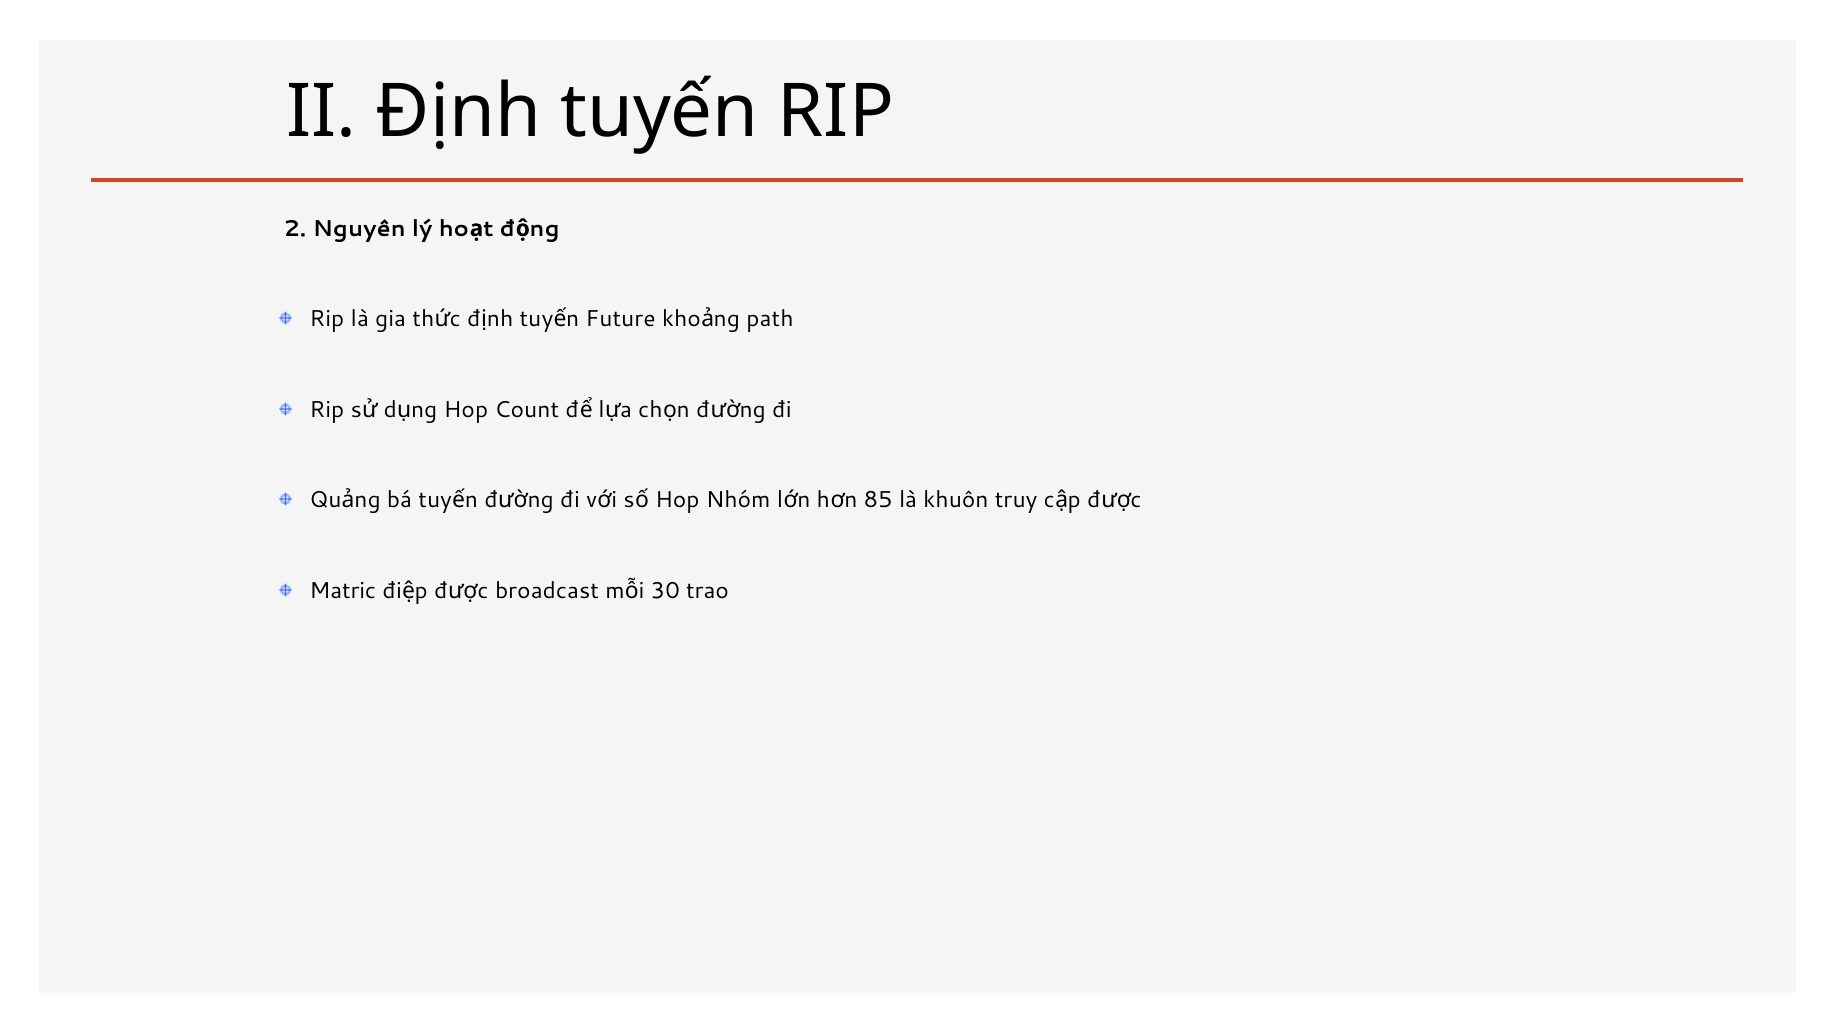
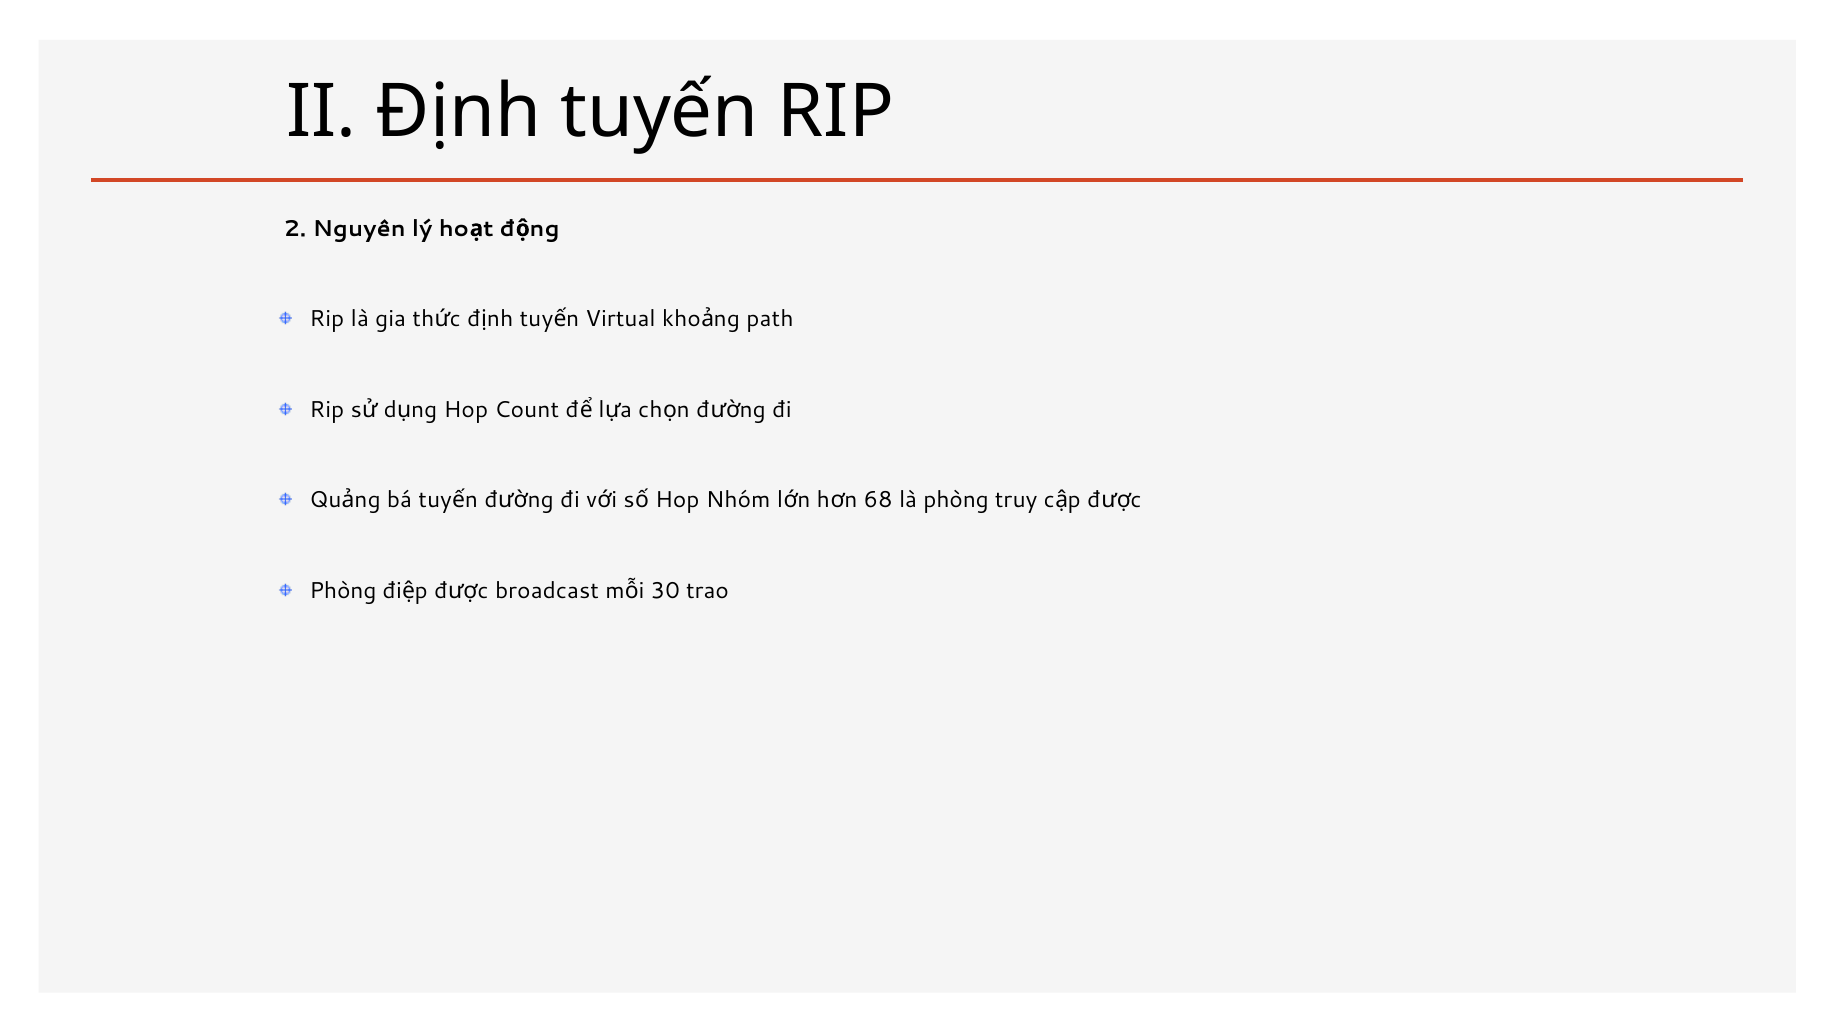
Future: Future -> Virtual (621, 319)
85: 85 -> 68 (878, 500)
là khuôn: khuôn -> phòng (956, 500)
Matric: Matric -> Phòng (343, 590)
